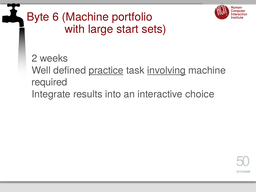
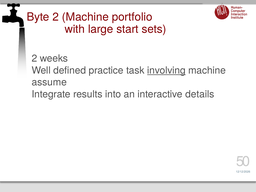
Byte 6: 6 -> 2 (56, 17)
practice underline: present -> none (106, 70)
required: required -> assume (49, 82)
choice: choice -> details (200, 94)
